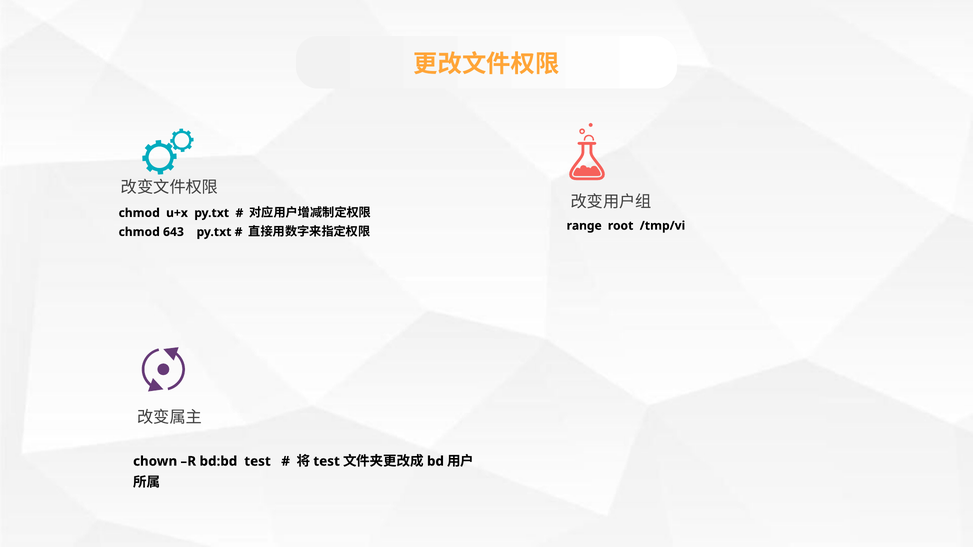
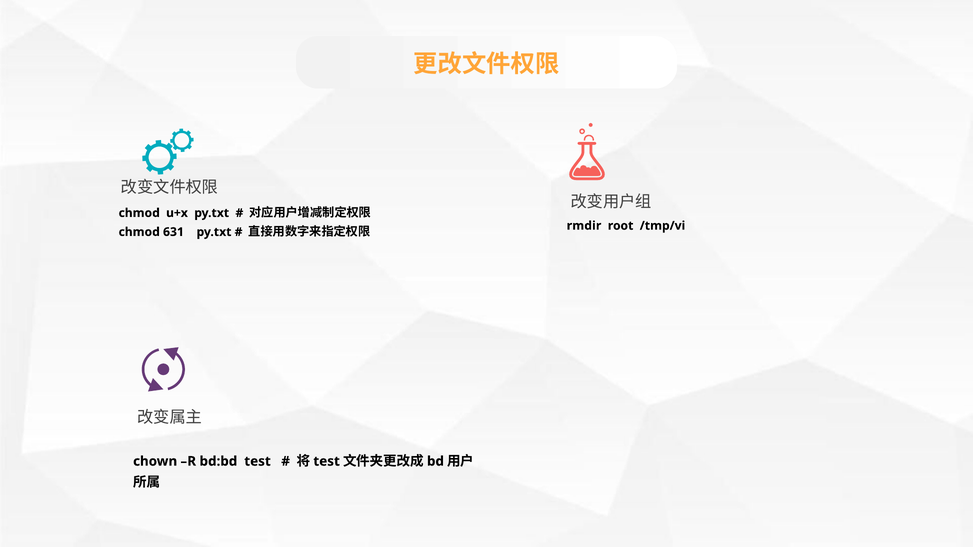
range: range -> rmdir (584, 226)
643: 643 -> 631 (173, 232)
